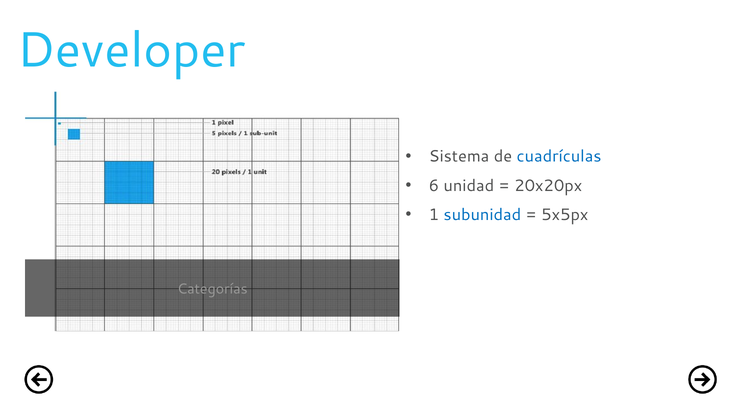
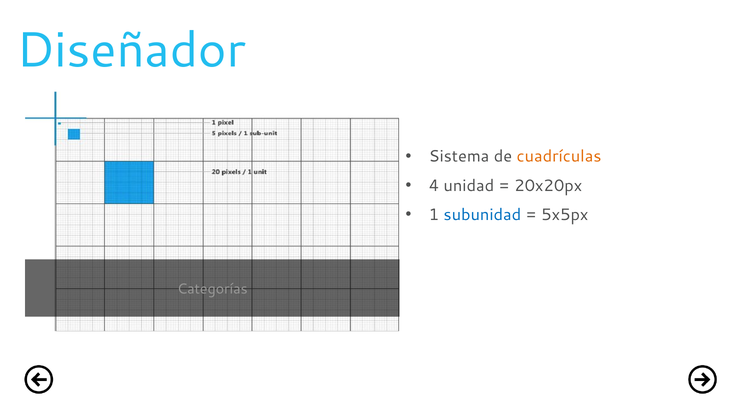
Developer: Developer -> Diseñador (131, 50)
cuadrículas colour: blue -> orange (559, 156)
6: 6 -> 4 (434, 186)
